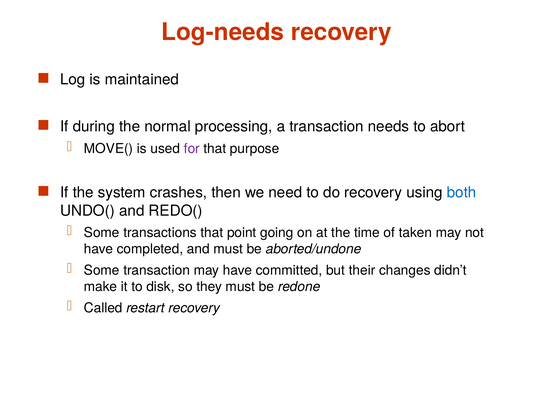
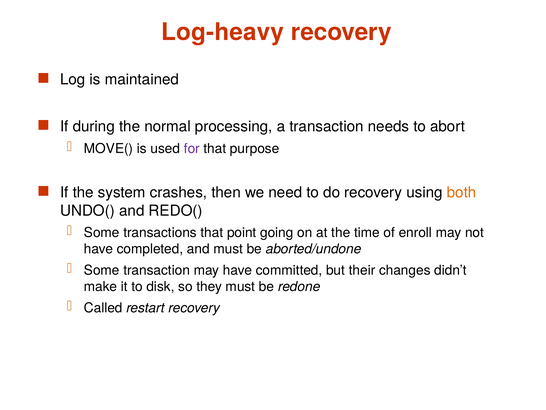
Log-needs: Log-needs -> Log-heavy (223, 32)
both colour: blue -> orange (462, 192)
taken: taken -> enroll (415, 232)
